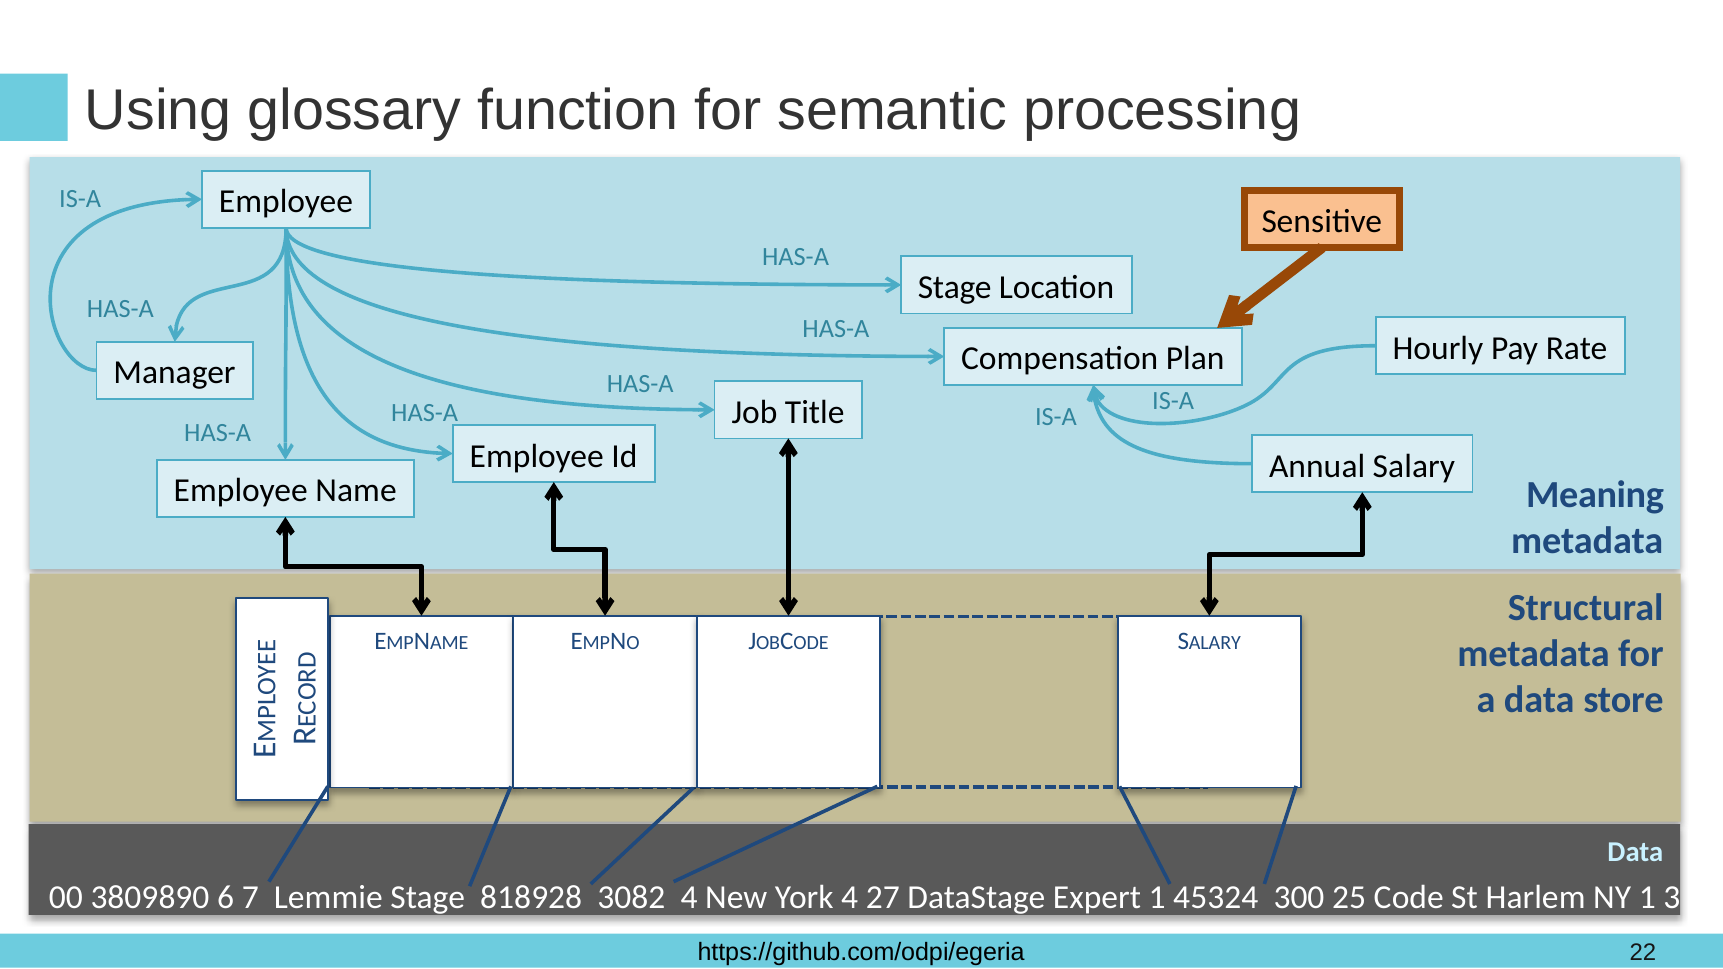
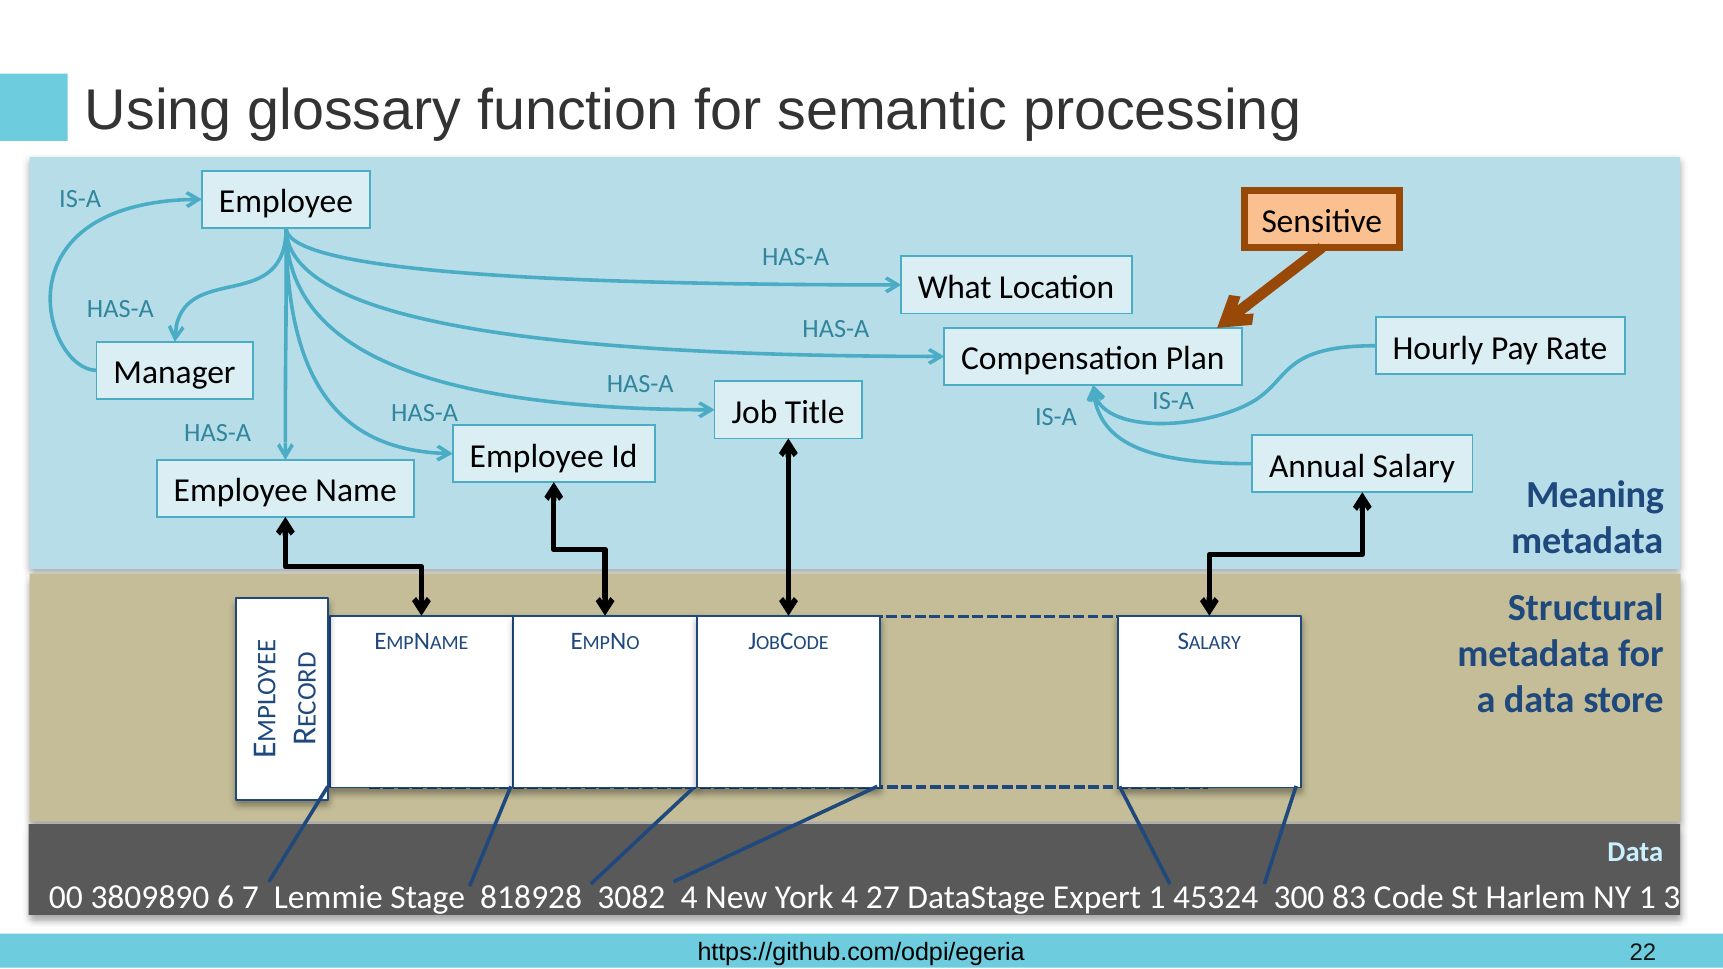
Stage: Stage -> What (955, 287)
25: 25 -> 83 (1349, 897)
